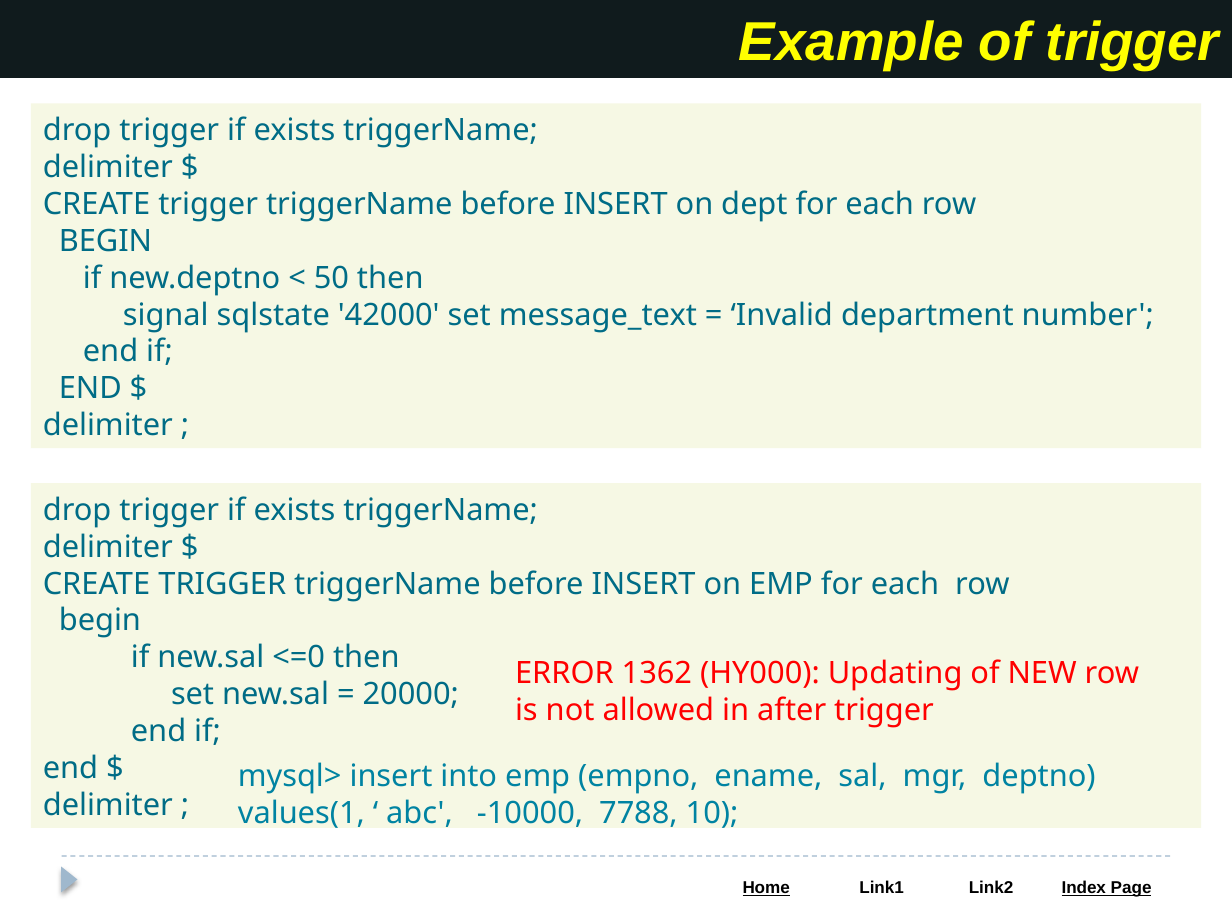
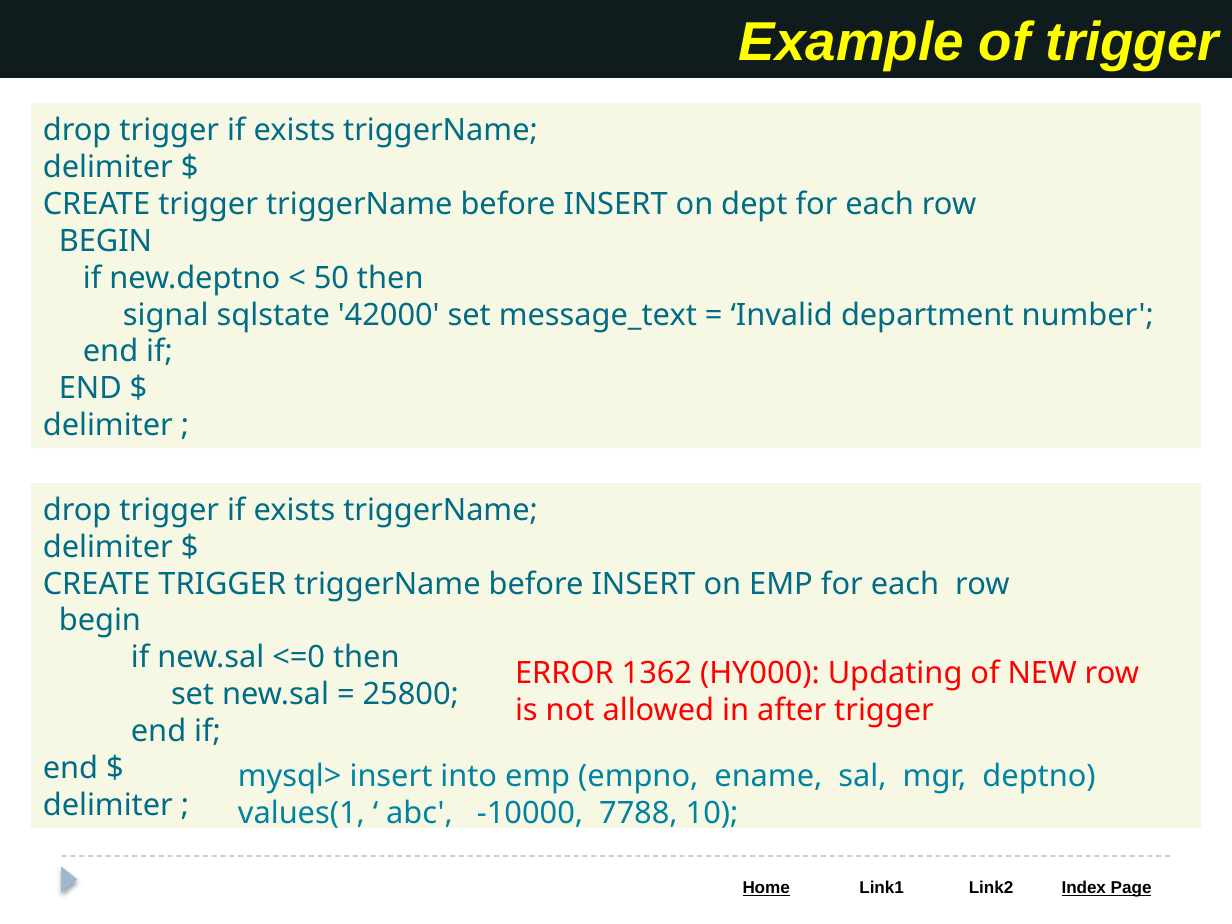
20000: 20000 -> 25800 (411, 695)
